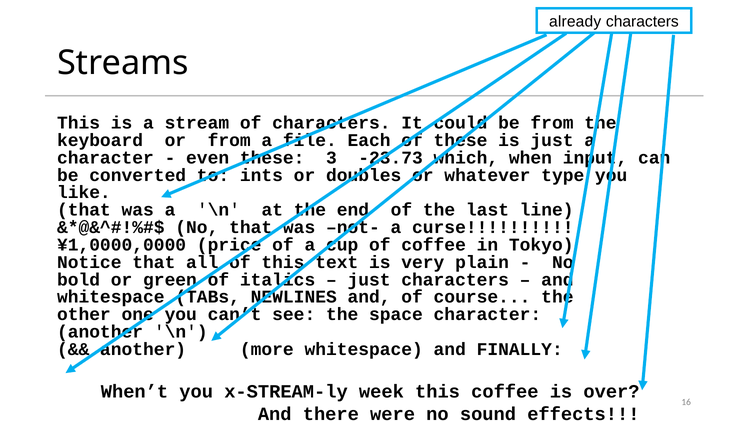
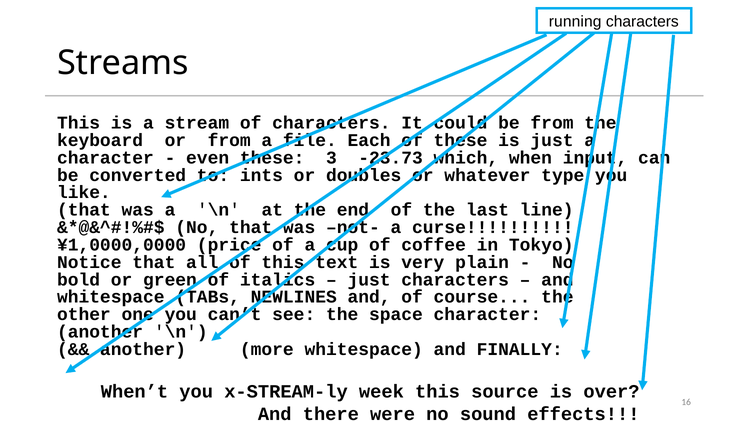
already: already -> running (575, 22)
this coffee: coffee -> source (505, 391)
